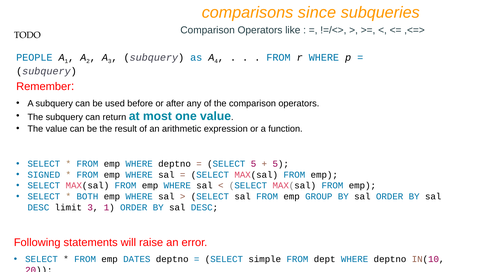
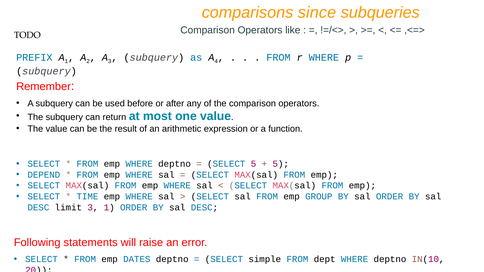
PEOPLE: PEOPLE -> PREFIX (34, 57)
SIGNED: SIGNED -> DEPEND (44, 175)
BOTH: BOTH -> TIME (87, 197)
